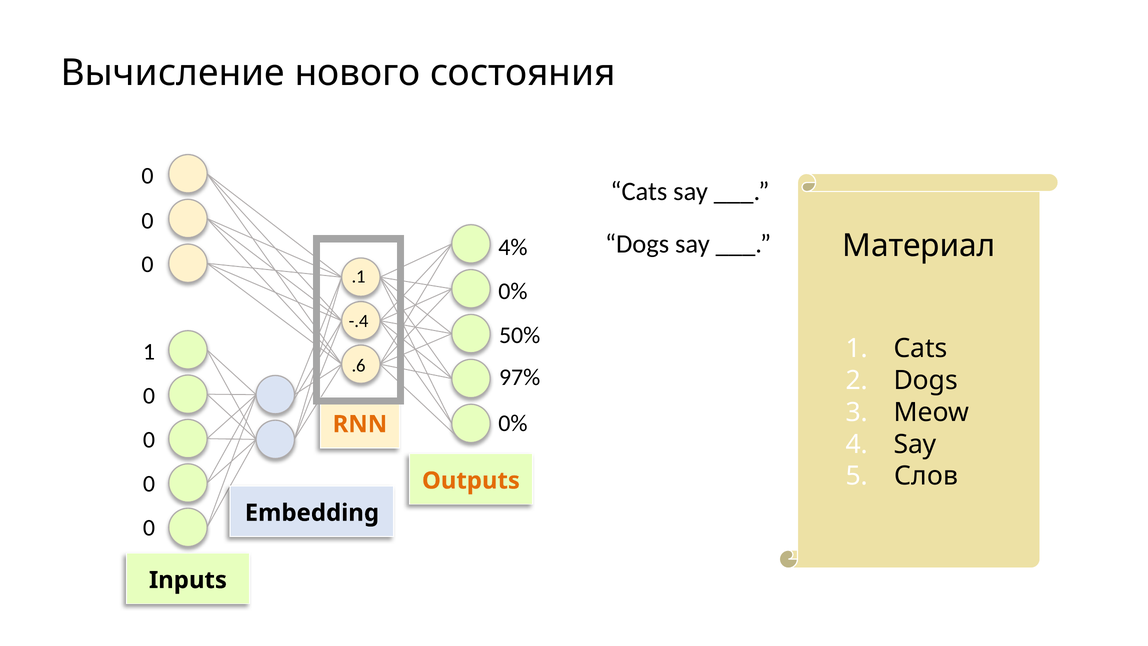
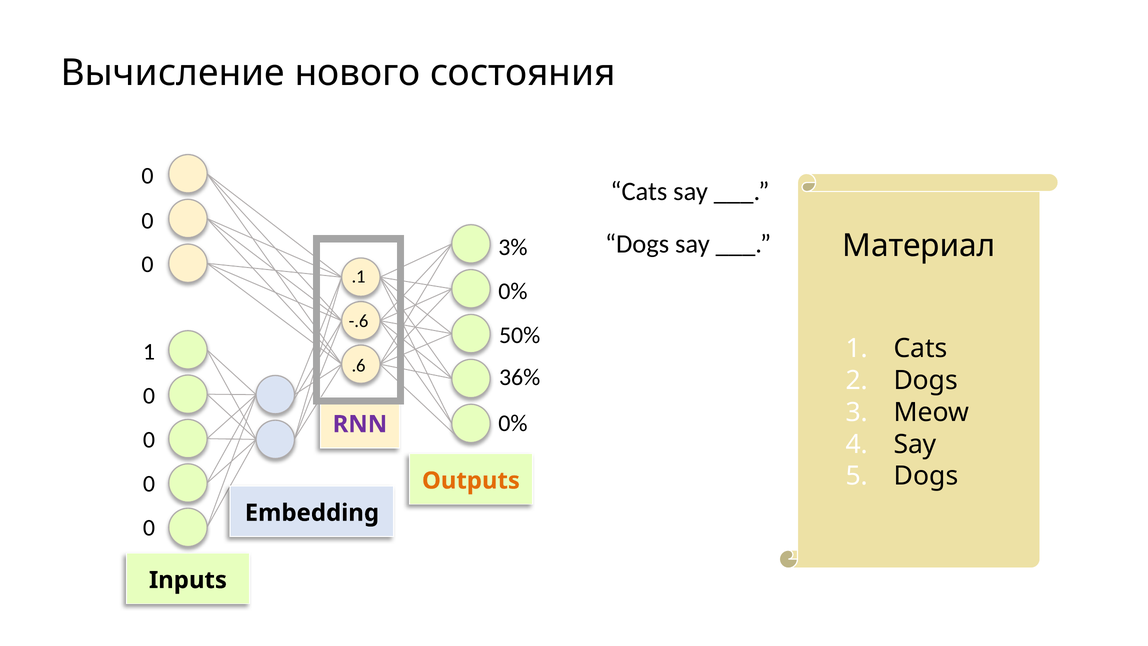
4%: 4% -> 3% (513, 247)
-.4: -.4 -> -.6 (359, 321)
97%: 97% -> 36% (520, 377)
RNN colour: orange -> purple (360, 424)
Слов: Слов -> Dogs (926, 476)
